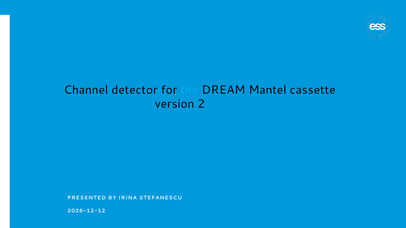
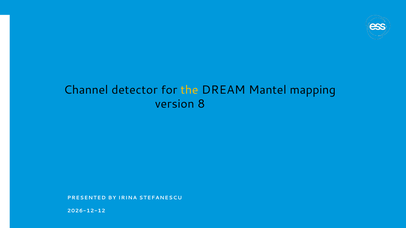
the colour: light blue -> yellow (189, 90)
cassette: cassette -> mapping (313, 90)
2: 2 -> 8 (201, 104)
